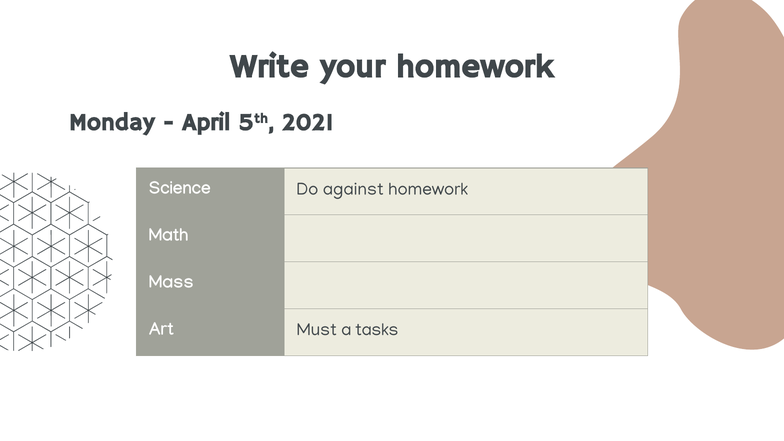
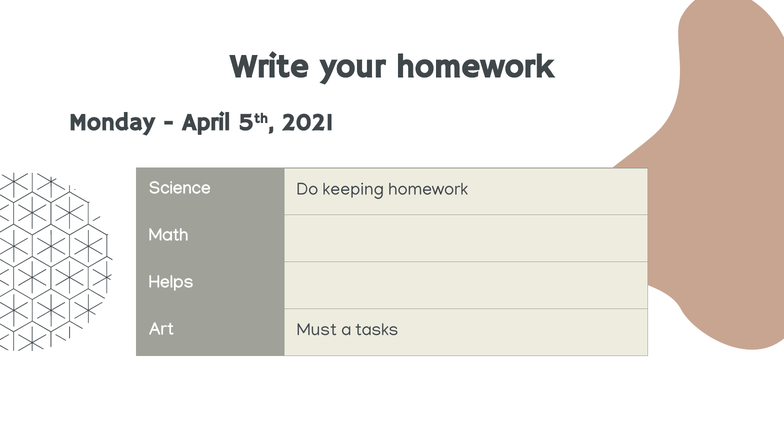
against: against -> keeping (353, 189)
Mass: Mass -> Helps (171, 282)
